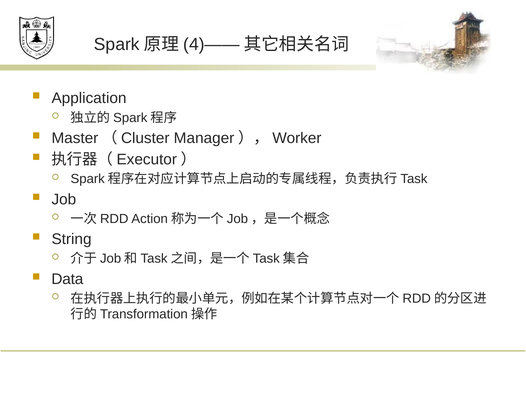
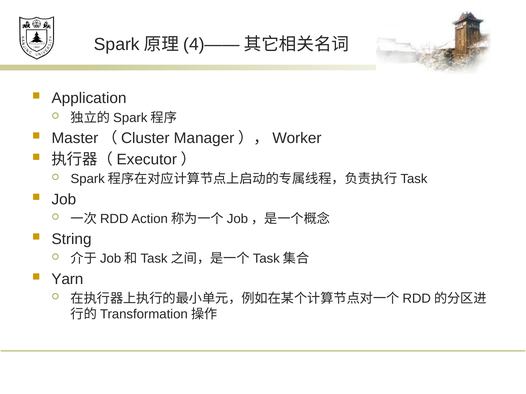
Data: Data -> Yarn (67, 279)
